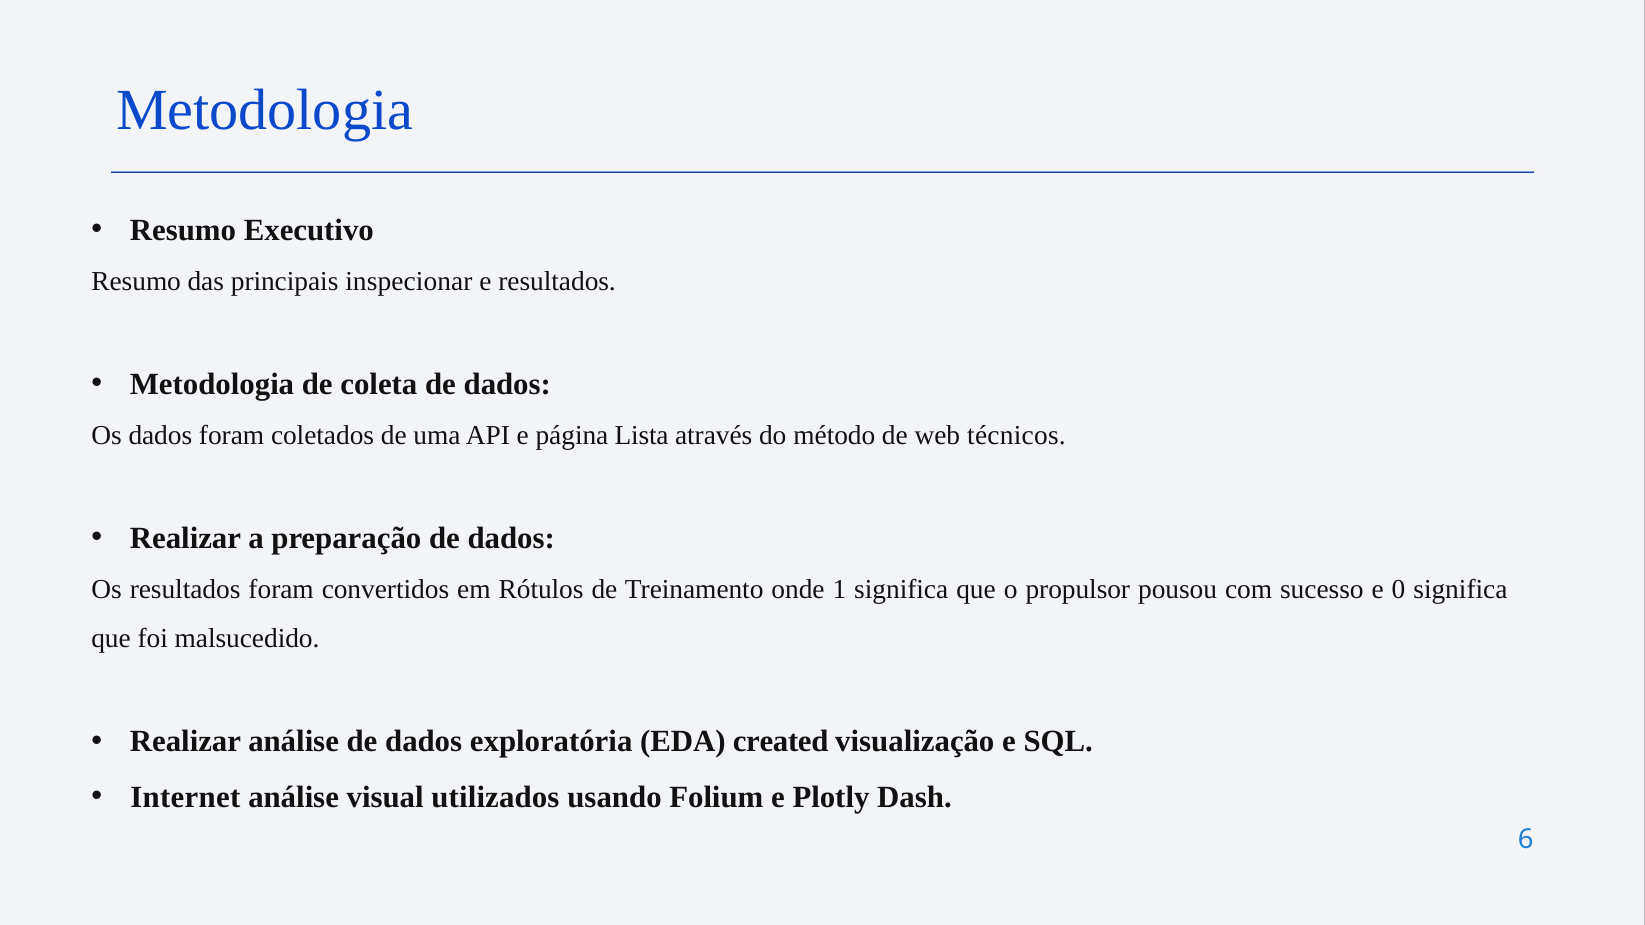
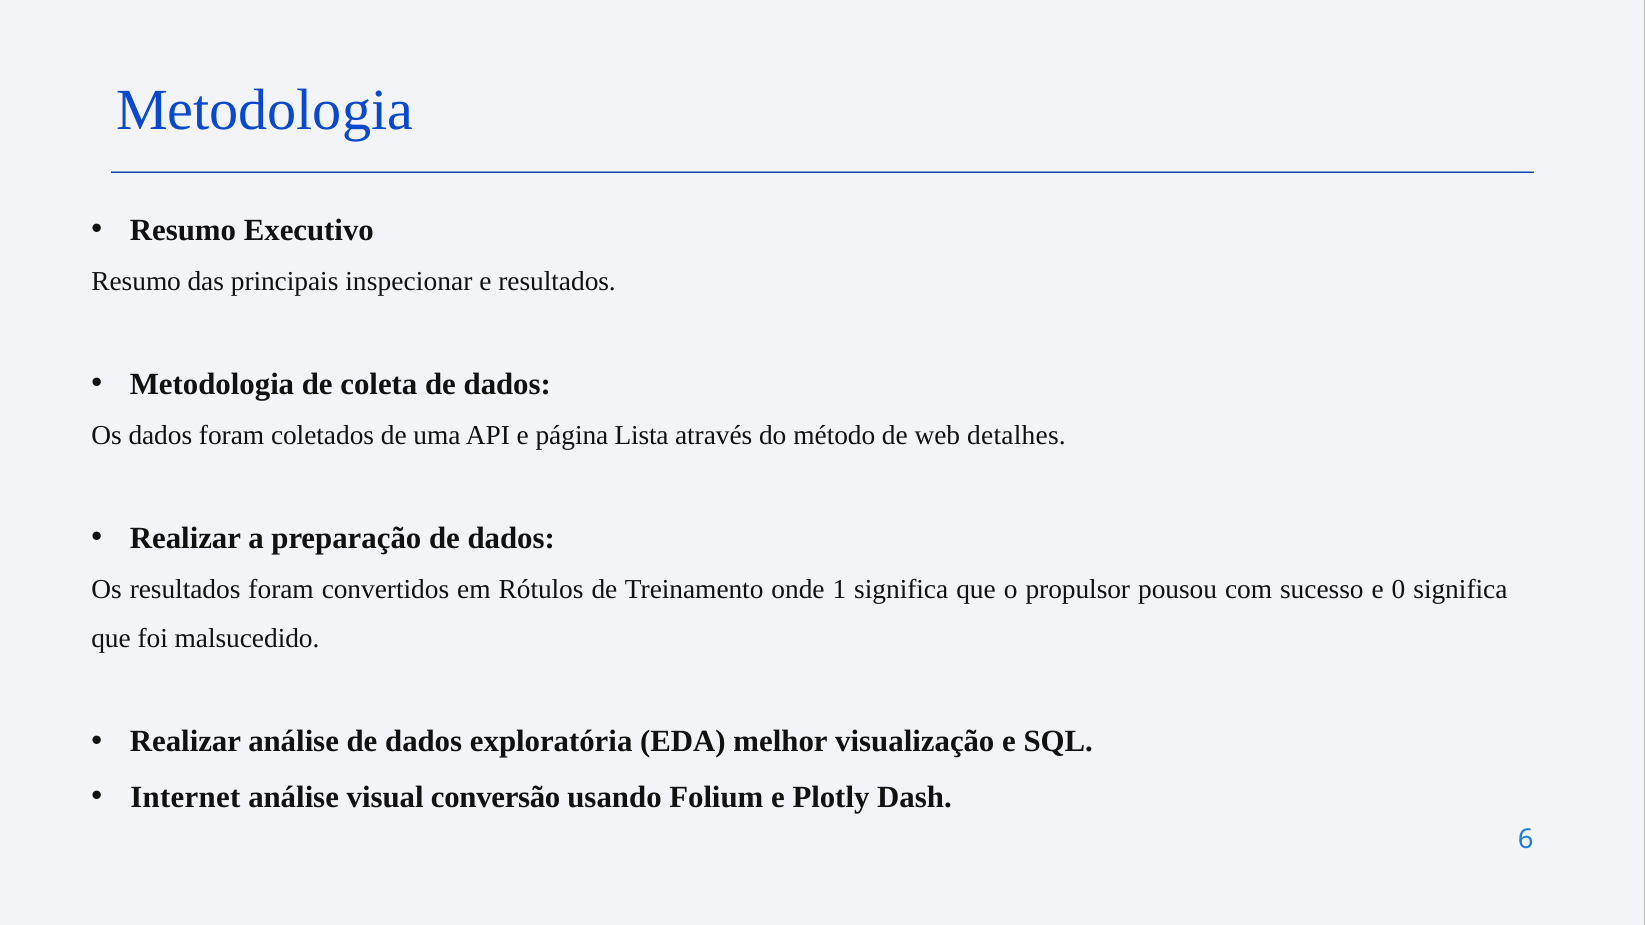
técnicos: técnicos -> detalhes (1016, 436)
created: created -> melhor (780, 742)
utilizados: utilizados -> conversão (496, 797)
